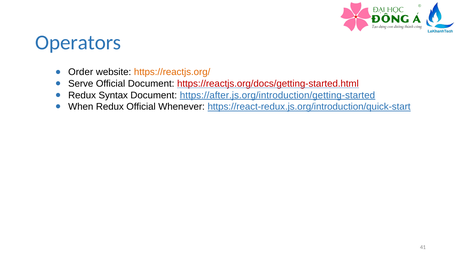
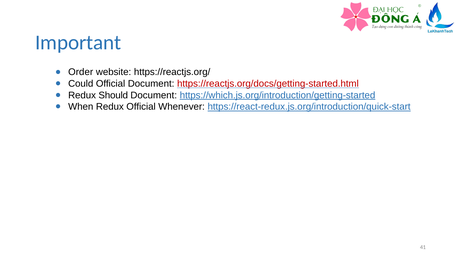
Operators: Operators -> Important (78, 43)
https://reactjs.org/ colour: orange -> black (172, 72)
Serve: Serve -> Could (81, 84)
Syntax: Syntax -> Should (113, 95)
https://after.js.org/introduction/getting-started: https://after.js.org/introduction/getting-started -> https://which.js.org/introduction/getting-started (278, 95)
